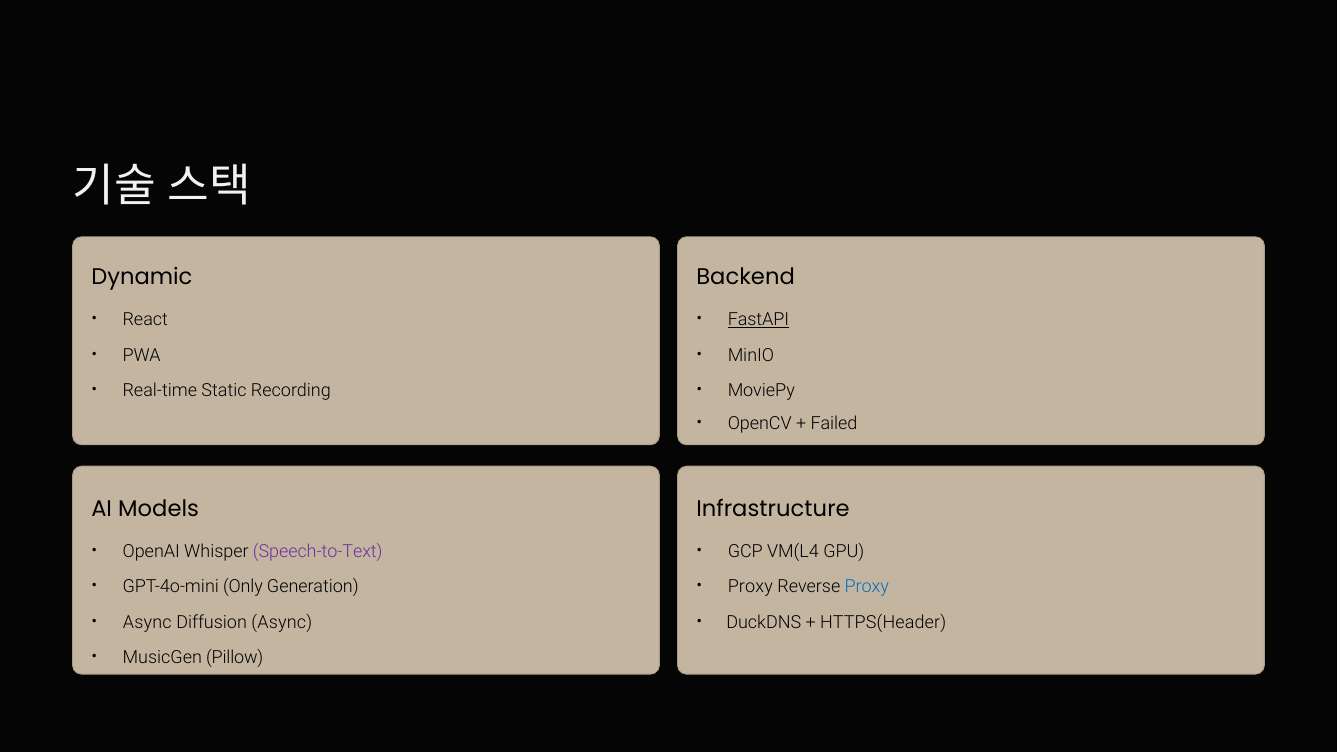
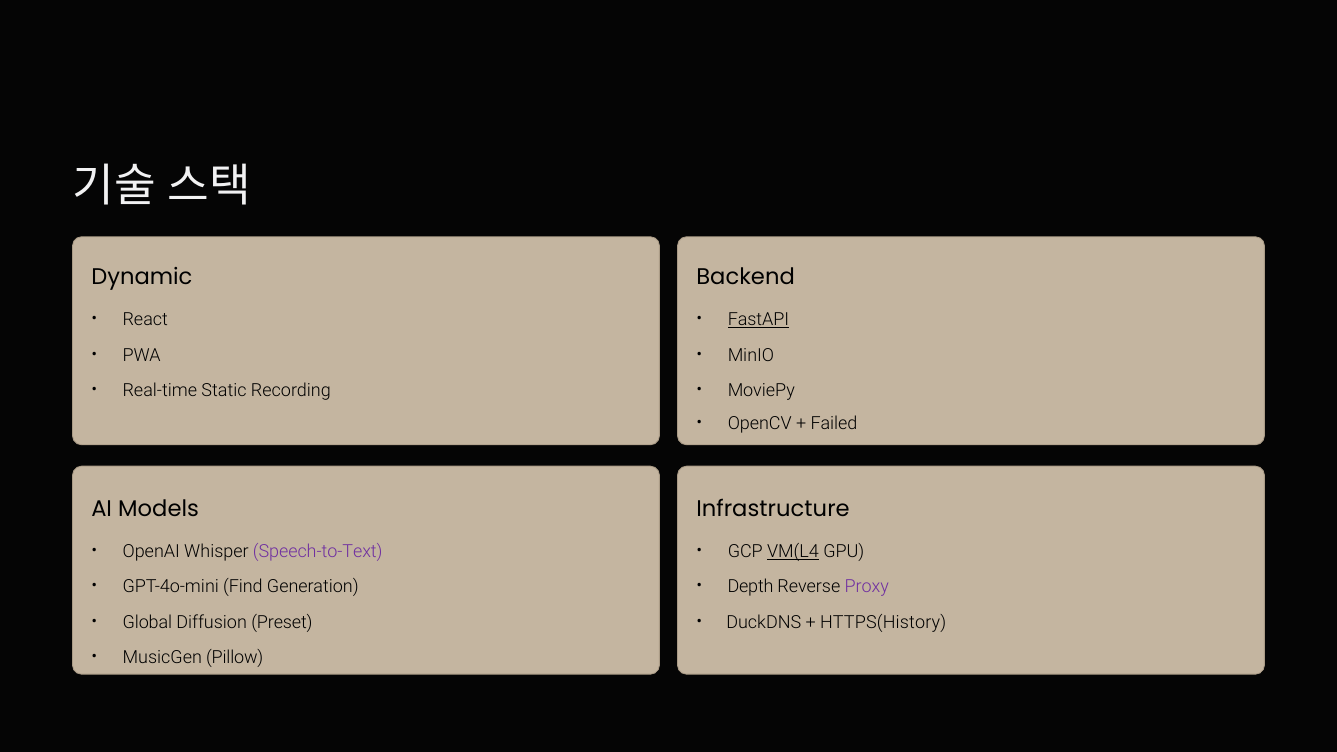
VM(L4 underline: none -> present (793, 552)
Only: Only -> Find (243, 587)
Proxy: Proxy -> Depth (751, 587)
Proxy colour: blue -> purple (867, 587)
Async: Async -> Global (147, 622)
Diffusion Async: Async -> Preset (282, 622)
HTTPS(Header: HTTPS(Header -> HTTPS(History (883, 622)
